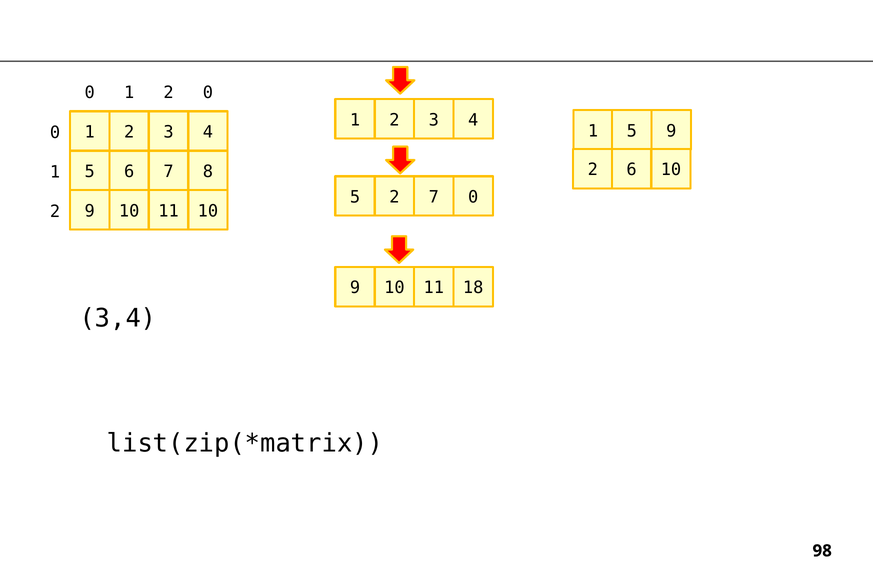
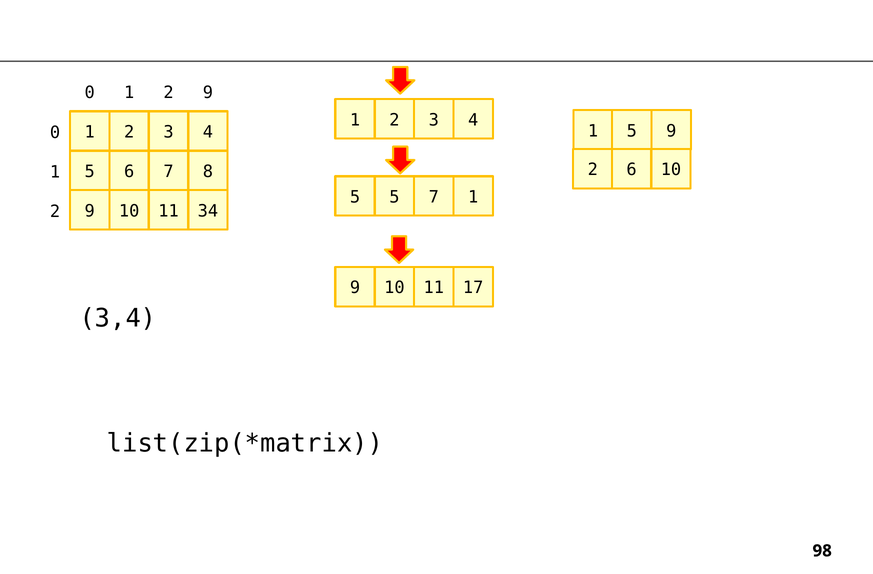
2 0: 0 -> 9 (208, 93)
5 2: 2 -> 5 (394, 197)
7 0: 0 -> 1 (473, 197)
11 10: 10 -> 34 (208, 211)
18: 18 -> 17 (473, 288)
